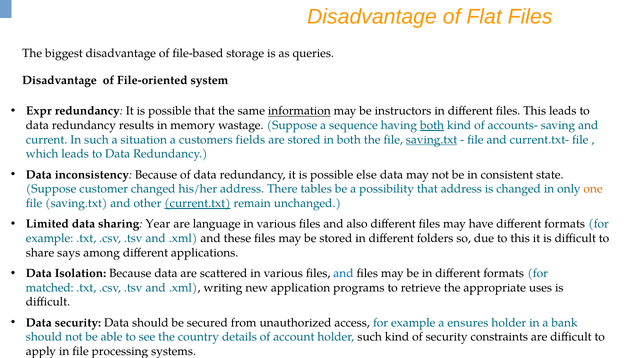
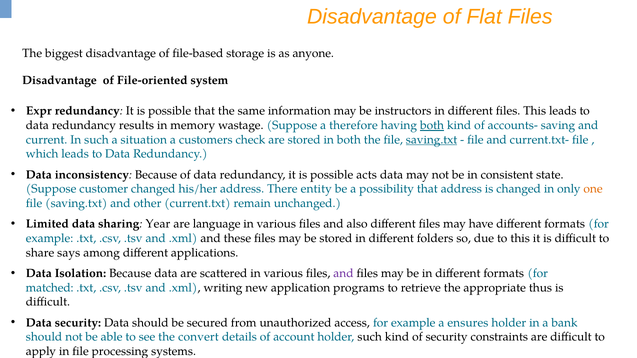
queries: queries -> anyone (313, 54)
information underline: present -> none (299, 111)
sequence: sequence -> therefore (353, 125)
fields: fields -> check (250, 140)
else: else -> acts (367, 175)
tables: tables -> entity (316, 189)
current.txt underline: present -> none (197, 204)
and colour: blue -> purple (343, 274)
uses: uses -> thus (541, 288)
country: country -> convert (198, 337)
